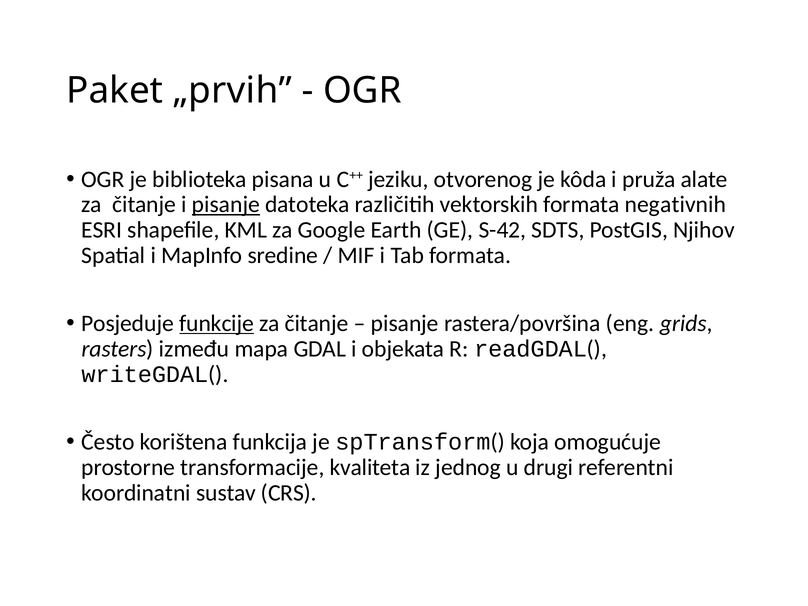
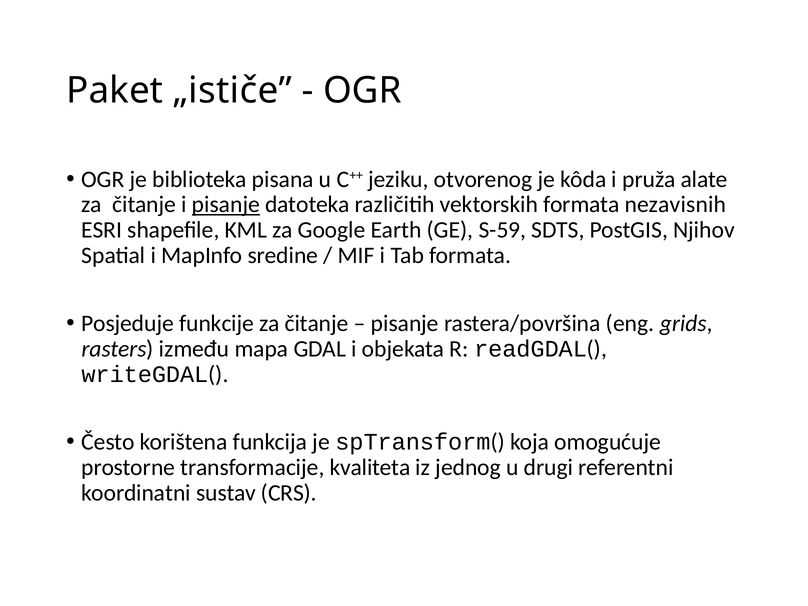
„prvih: „prvih -> „ističe (232, 91)
negativnih: negativnih -> nezavisnih (675, 205)
S-42: S-42 -> S-59 (502, 230)
funkcije underline: present -> none (217, 323)
